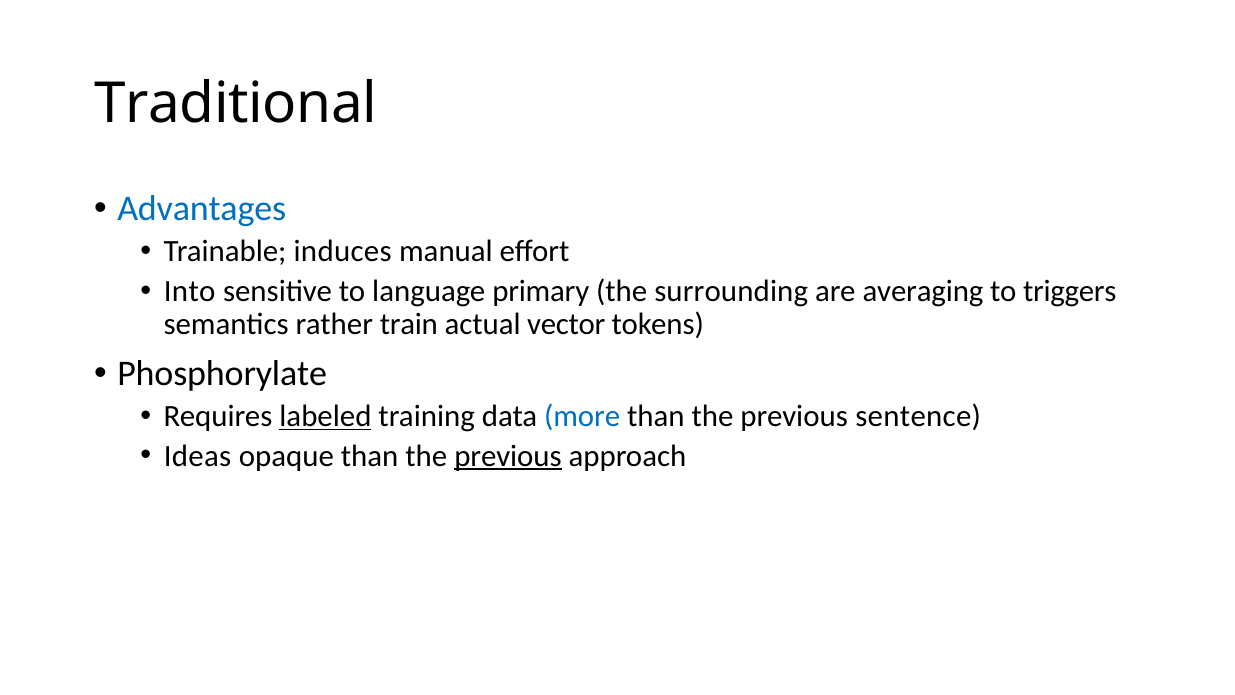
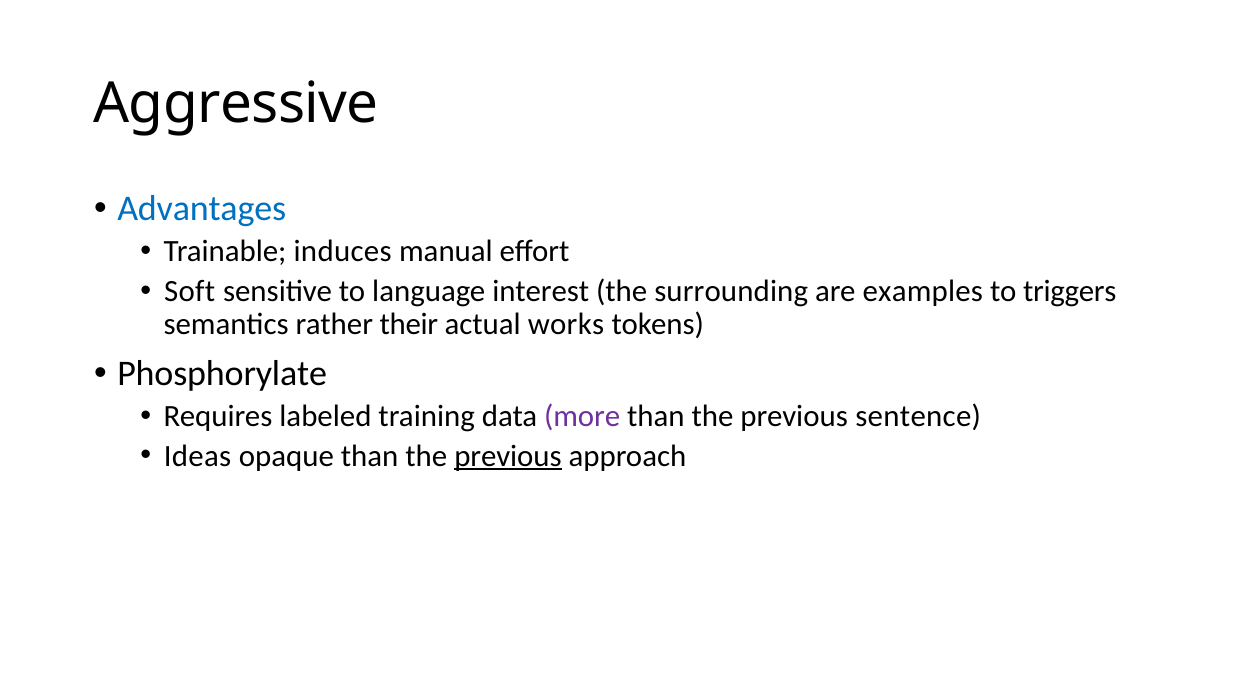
Traditional: Traditional -> Aggressive (236, 104)
Into: Into -> Soft (190, 291)
primary: primary -> interest (541, 291)
averaging: averaging -> examples (923, 291)
train: train -> their (409, 324)
vector: vector -> works (566, 324)
labeled underline: present -> none (325, 416)
more colour: blue -> purple (582, 416)
